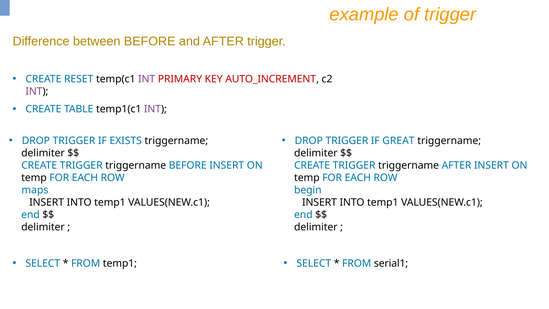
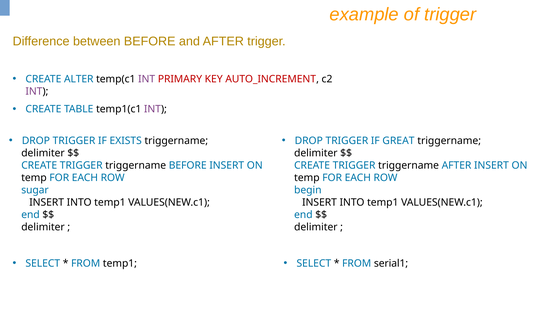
RESET: RESET -> ALTER (79, 79)
maps: maps -> sugar (35, 190)
